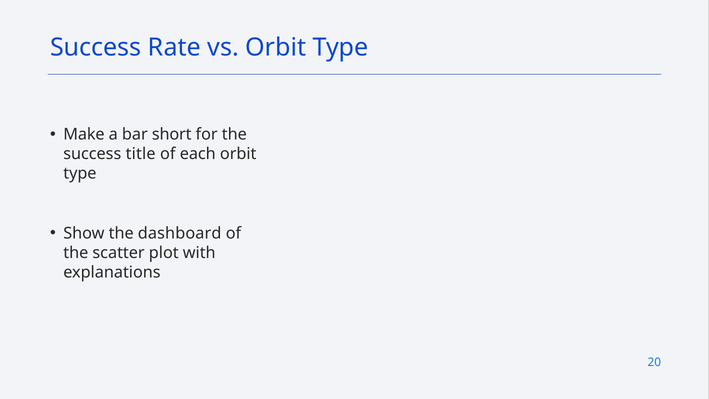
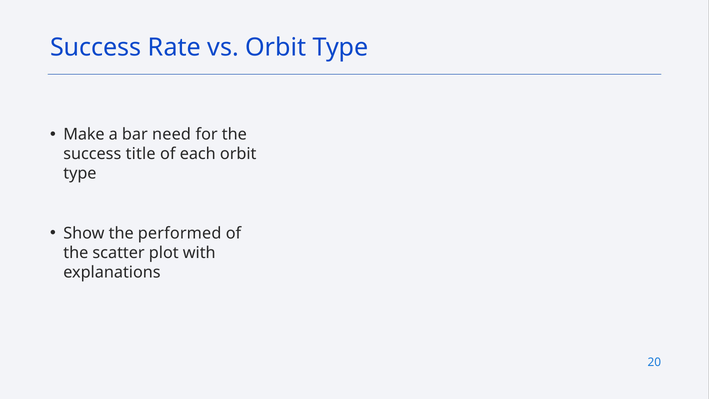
short: short -> need (172, 135)
dashboard: dashboard -> performed (180, 233)
